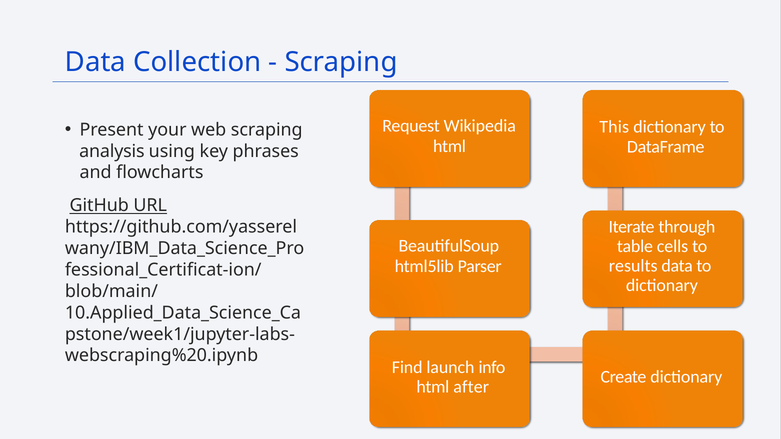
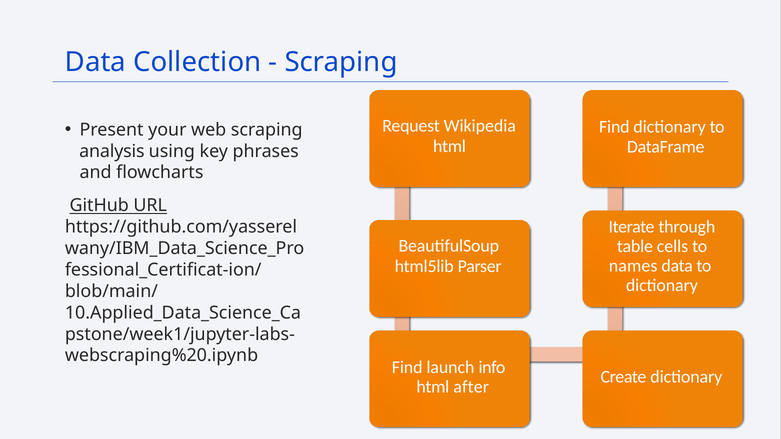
This: This -> Find (614, 127)
results: results -> names (633, 266)
